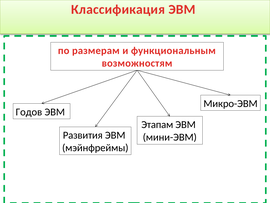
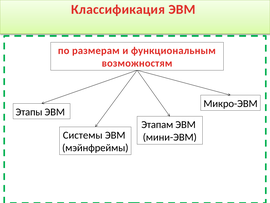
Годов: Годов -> Этапы (29, 112)
Развития: Развития -> Системы (83, 135)
